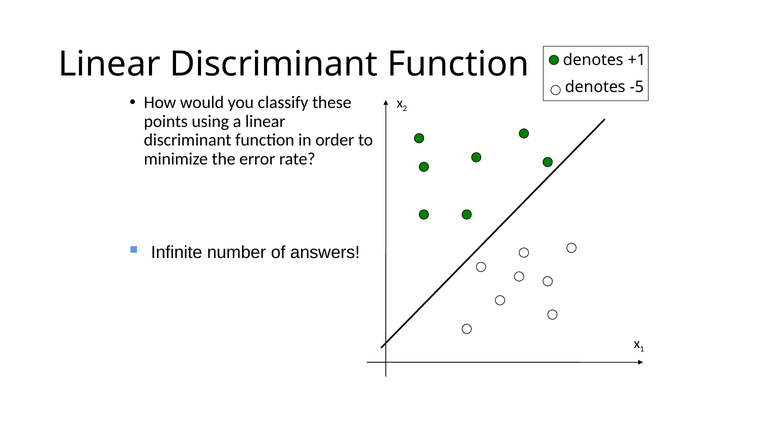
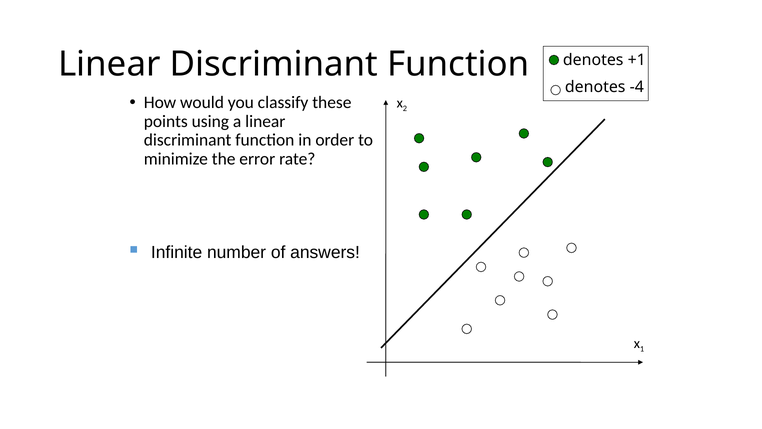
-5: -5 -> -4 (637, 87)
